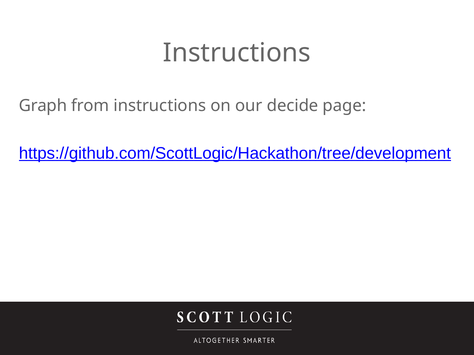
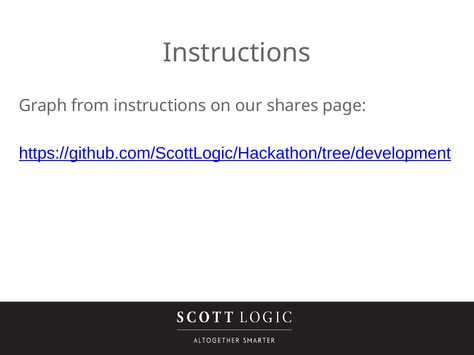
decide: decide -> shares (293, 106)
